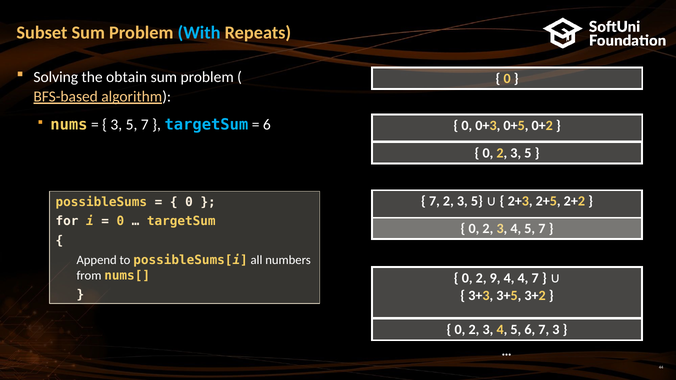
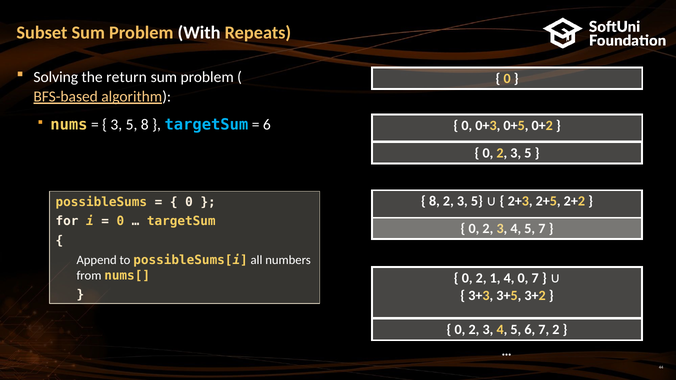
With colour: light blue -> white (199, 33)
obtain: obtain -> return (127, 77)
3 5 7: 7 -> 8 (145, 125)
7: 7 -> 8 (434, 201)
9: 9 -> 1 (495, 278)
4 4: 4 -> 0 (523, 278)
7 3: 3 -> 2 (556, 330)
